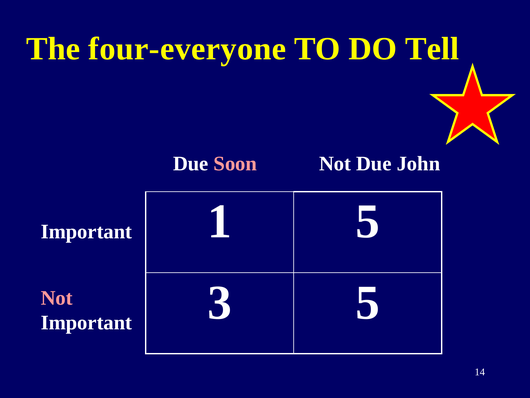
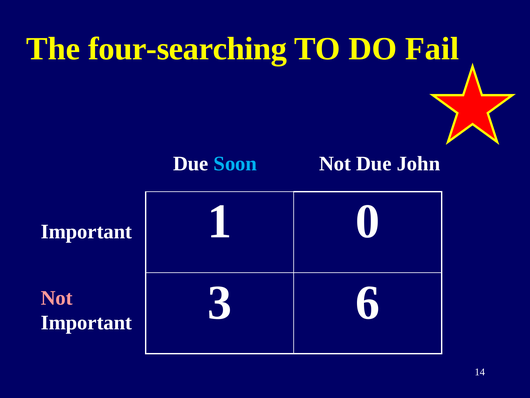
four-everyone: four-everyone -> four-searching (188, 49)
Tell: Tell -> Fail (432, 49)
Soon colour: pink -> light blue (235, 164)
1 5: 5 -> 0 (368, 221)
3 5: 5 -> 6 (368, 302)
